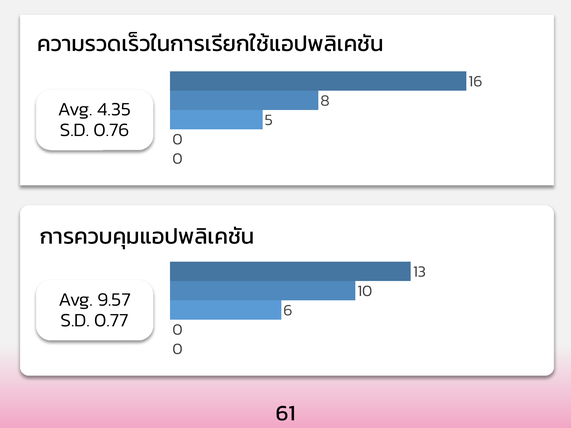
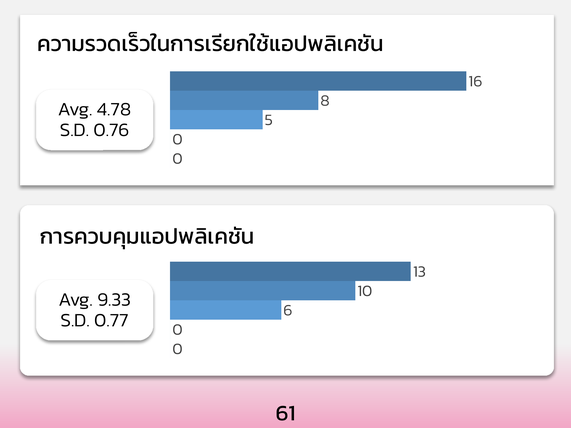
4.35: 4.35 -> 4.78 (114, 109)
9.57: 9.57 -> 9.33 (114, 300)
